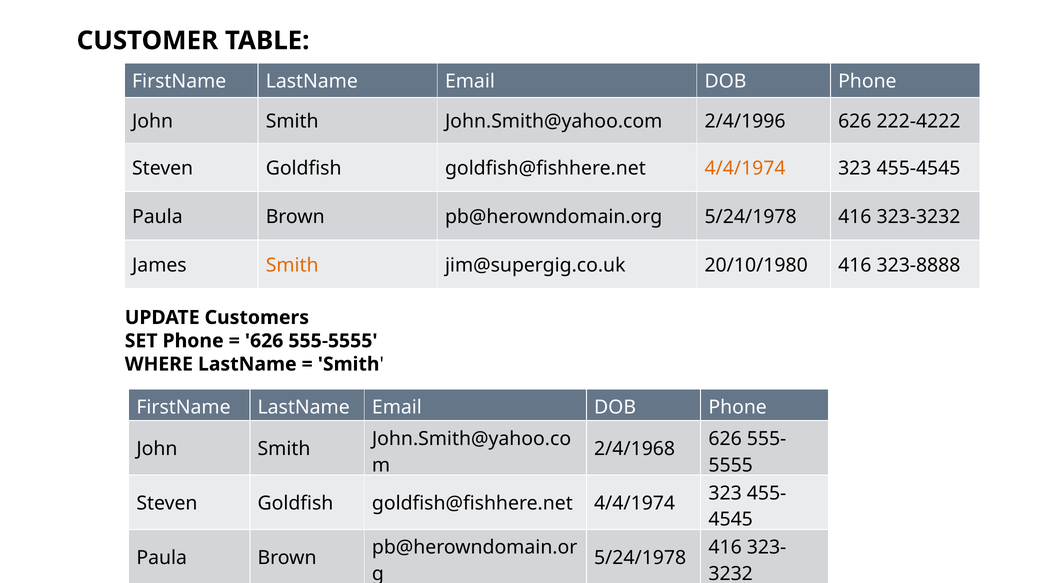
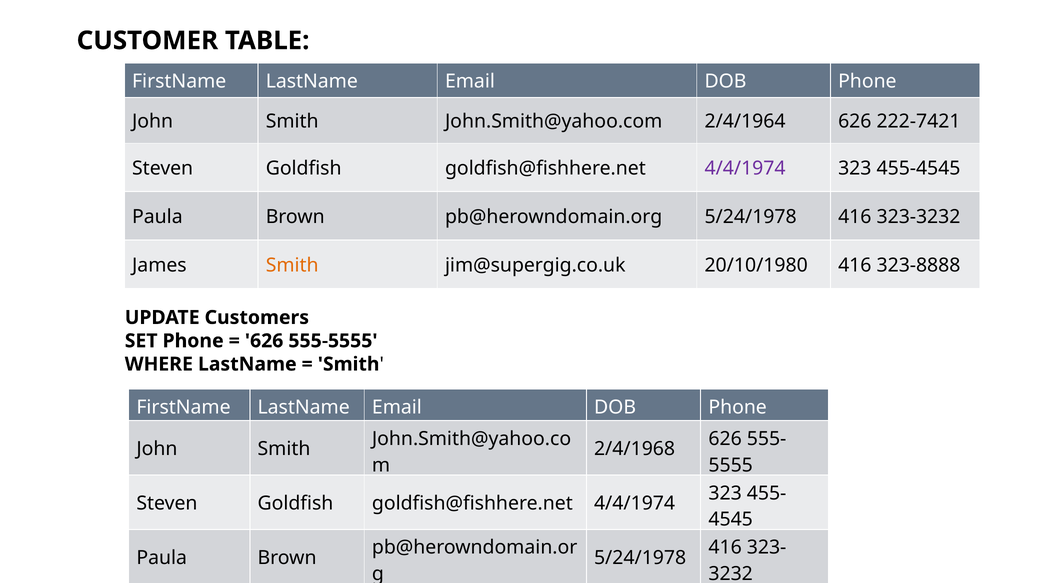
2/4/1996: 2/4/1996 -> 2/4/1964 (745, 122)
222-4222: 222-4222 -> 222-7421 (919, 122)
4/4/1974 colour: orange -> purple (745, 169)
